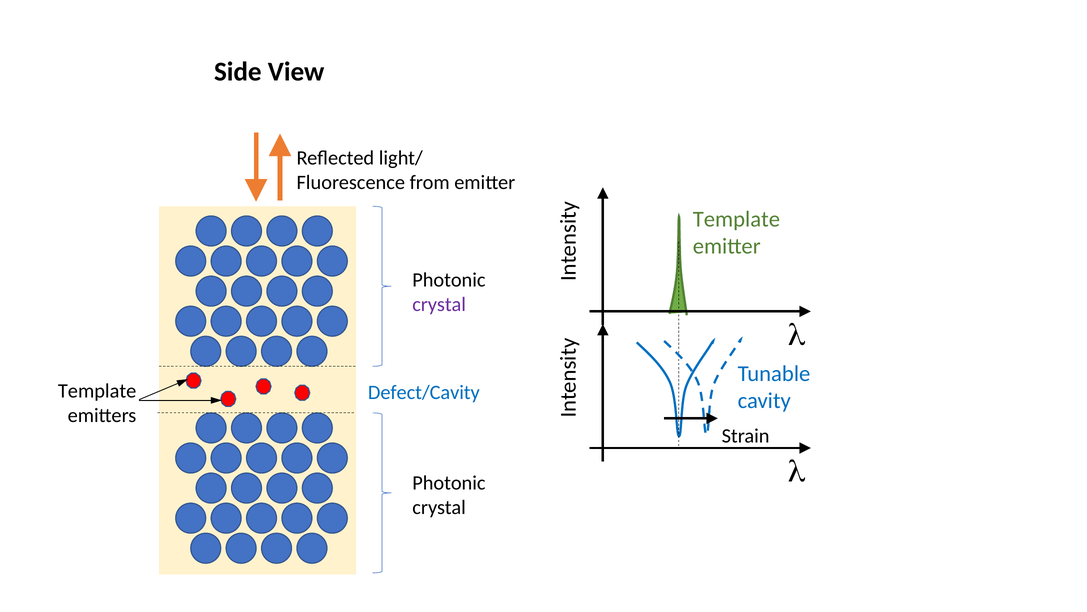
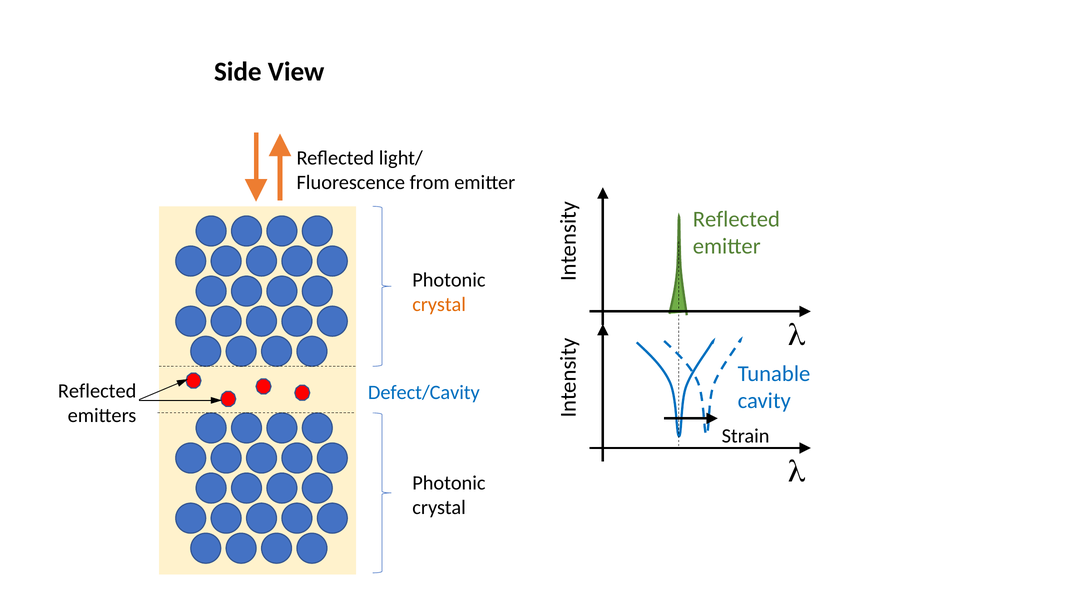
Template: Template -> Reflected (736, 219)
crystal colour: purple -> orange (439, 304)
Template: Template -> Reflected (97, 390)
